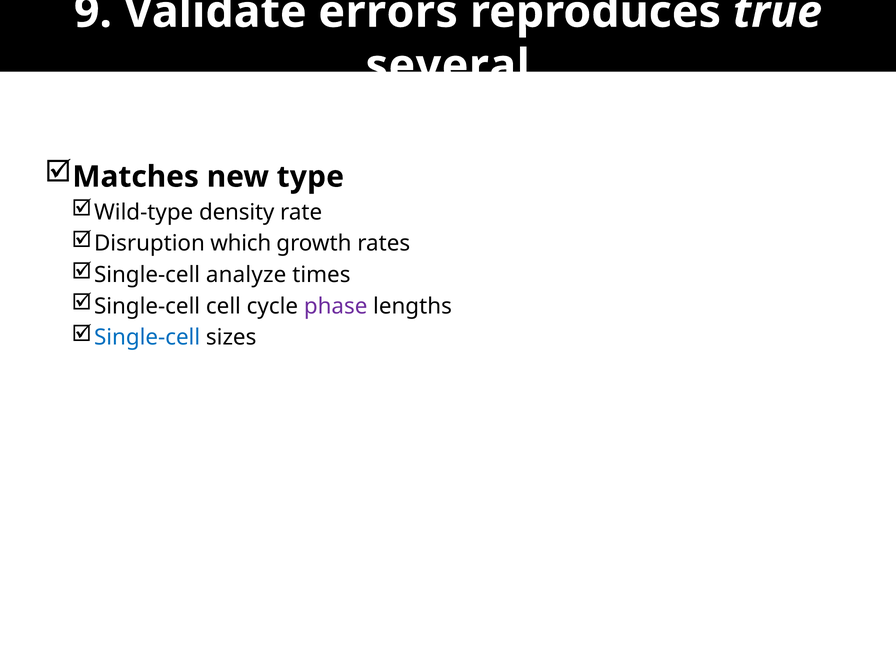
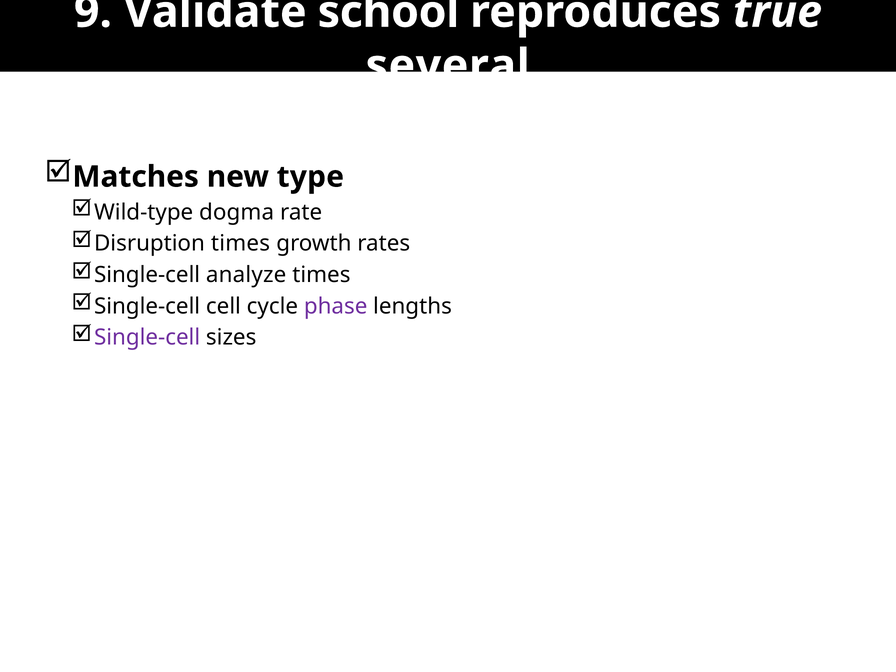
errors: errors -> school (389, 12)
density: density -> dogma (237, 212)
Disruption which: which -> times (241, 243)
Single-cell colour: blue -> purple (147, 338)
